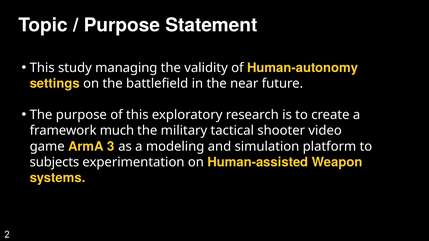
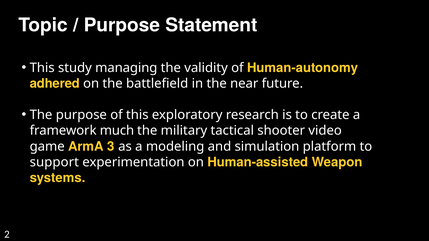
settings: settings -> adhered (55, 84)
subjects: subjects -> support (54, 162)
